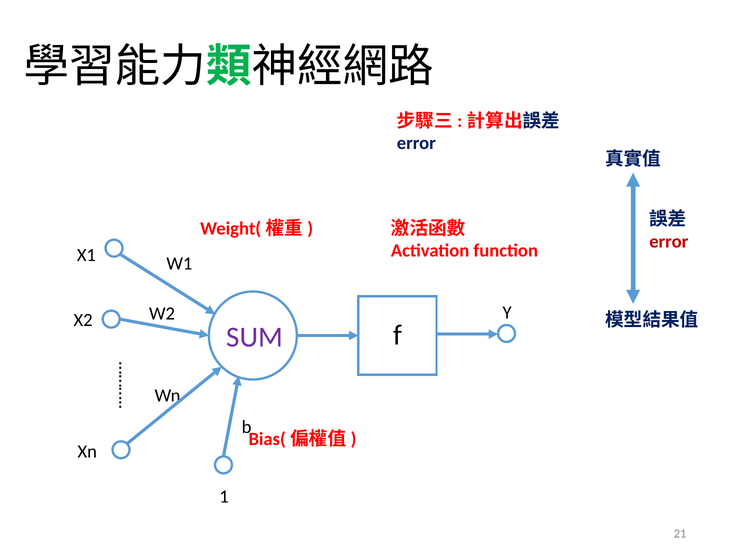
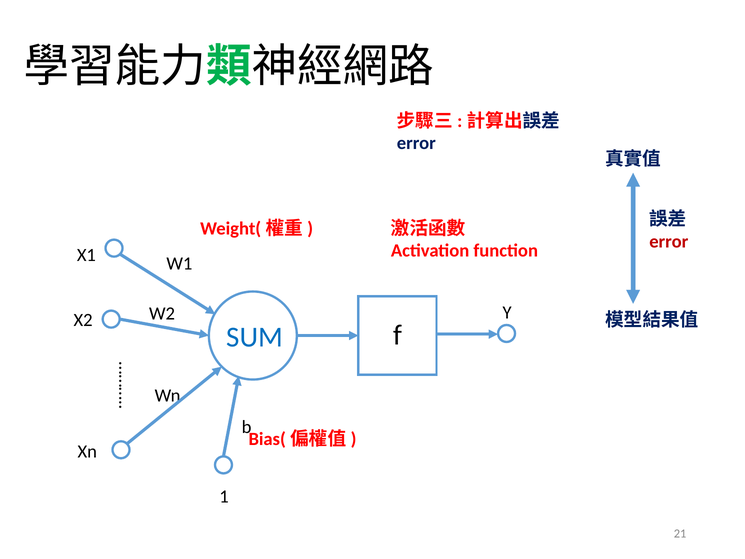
SUM colour: purple -> blue (255, 337)
